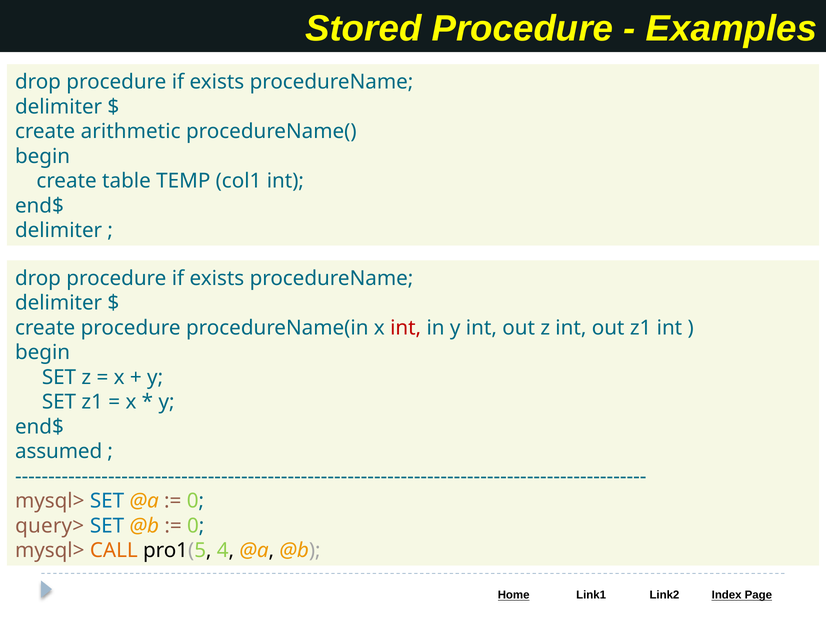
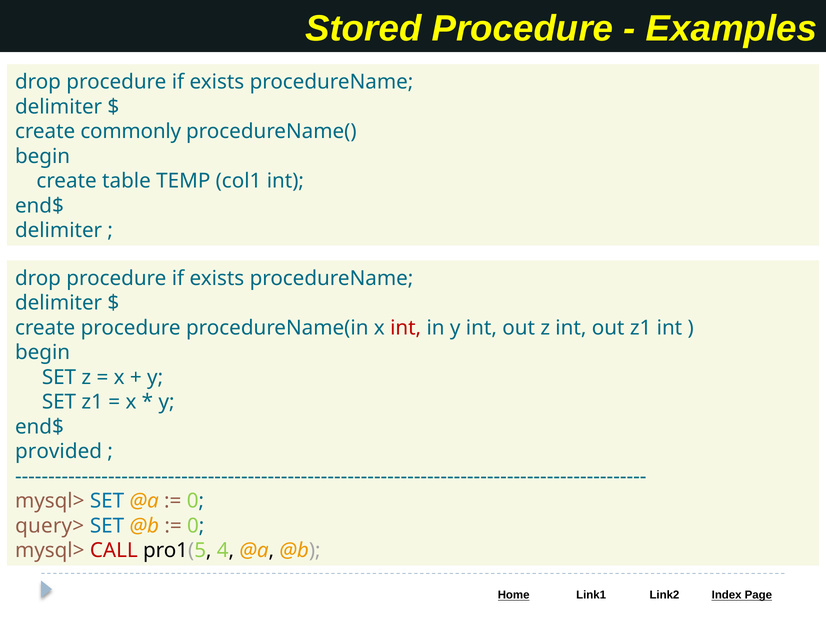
arithmetic: arithmetic -> commonly (131, 132)
assumed: assumed -> provided (59, 452)
CALL colour: orange -> red (114, 551)
